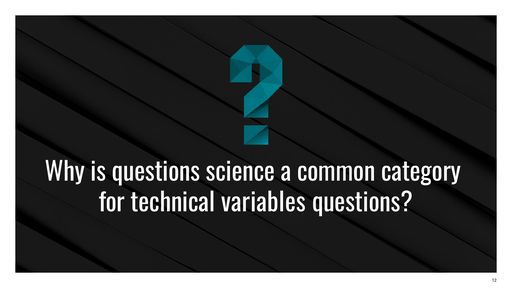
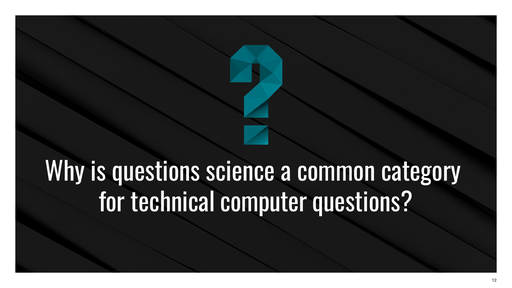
variables: variables -> computer (264, 203)
